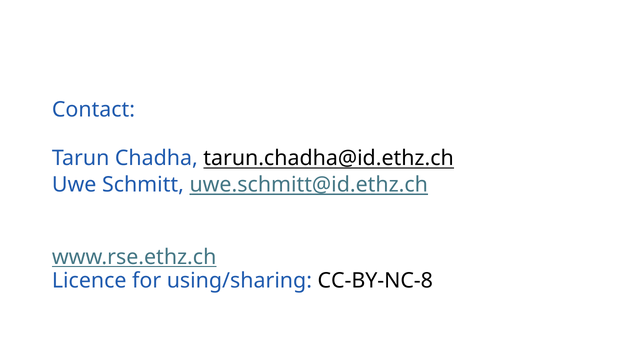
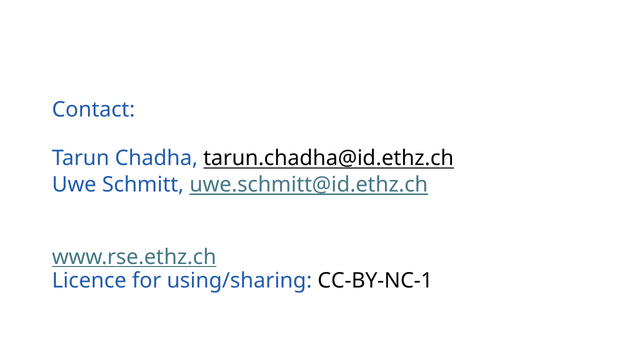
CC-BY-NC-8: CC-BY-NC-8 -> CC-BY-NC-1 (375, 281)
